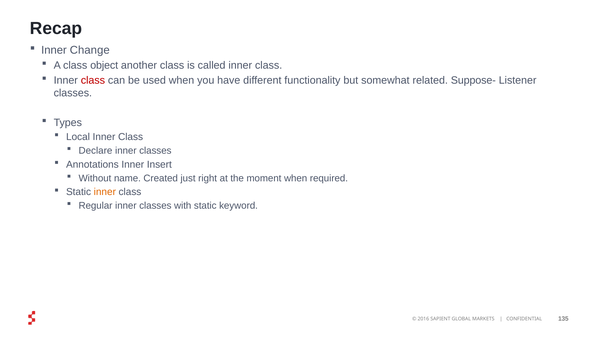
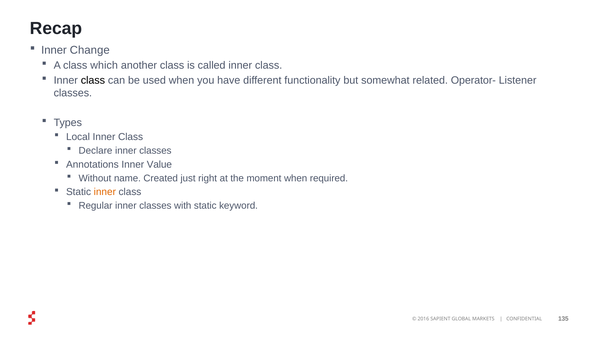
object: object -> which (104, 65)
class colour: red -> black (93, 80)
Suppose-: Suppose- -> Operator- (473, 80)
Insert: Insert -> Value (159, 165)
